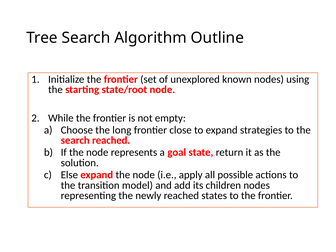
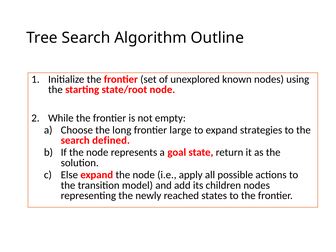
close: close -> large (181, 130)
search reached: reached -> defined (111, 140)
